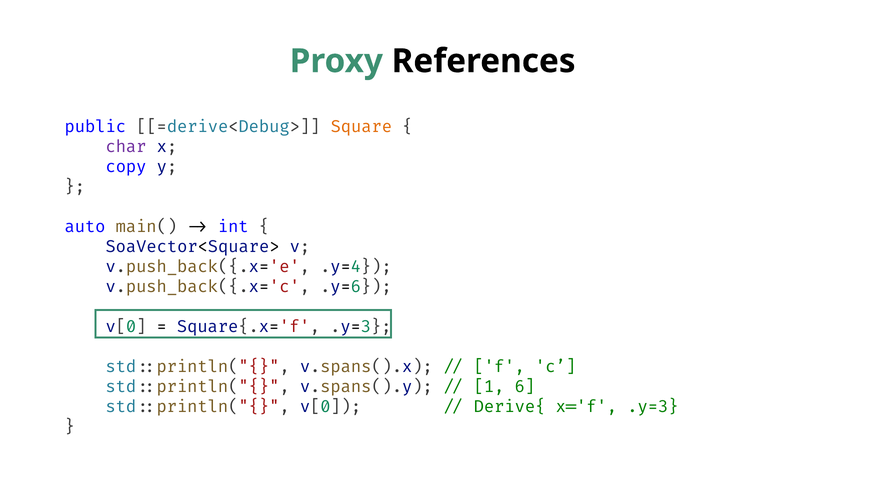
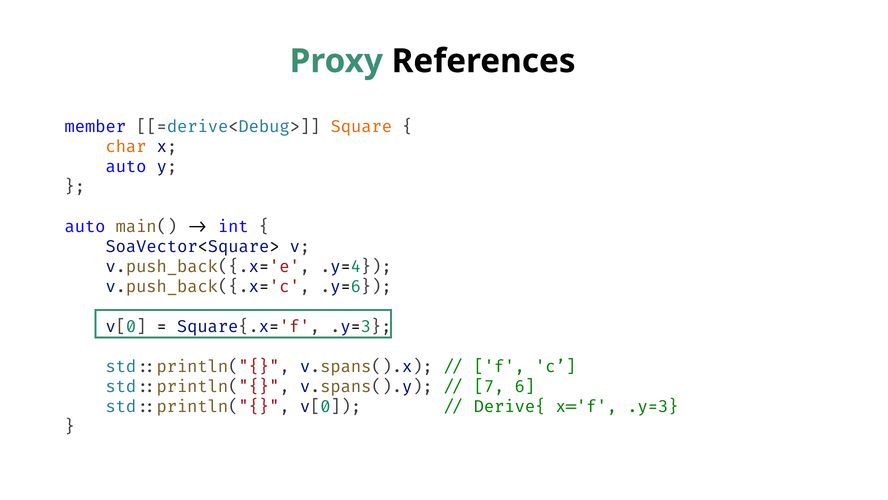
public: public -> member (95, 126)
char colour: purple -> orange (126, 146)
copy: copy -> auto (126, 166)
1: 1 -> 7 (489, 386)
